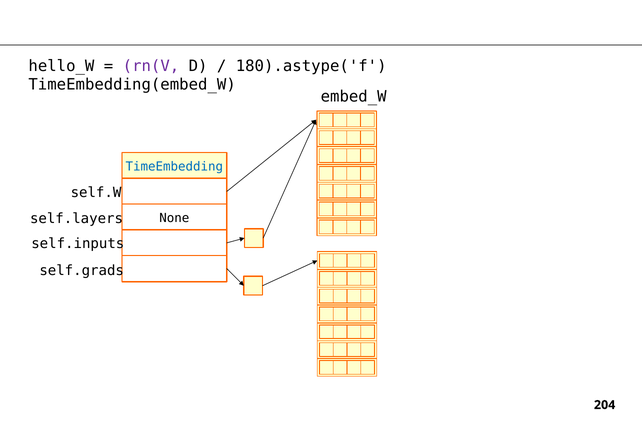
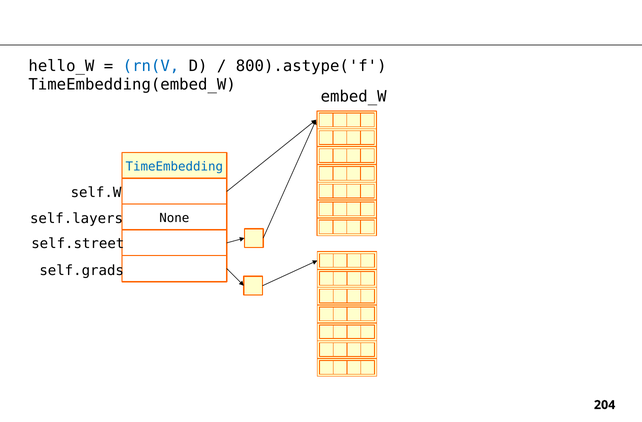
rn(V colour: purple -> blue (151, 66)
180).astype('f: 180).astype('f -> 800).astype('f (311, 66)
self.inputs: self.inputs -> self.street (78, 243)
